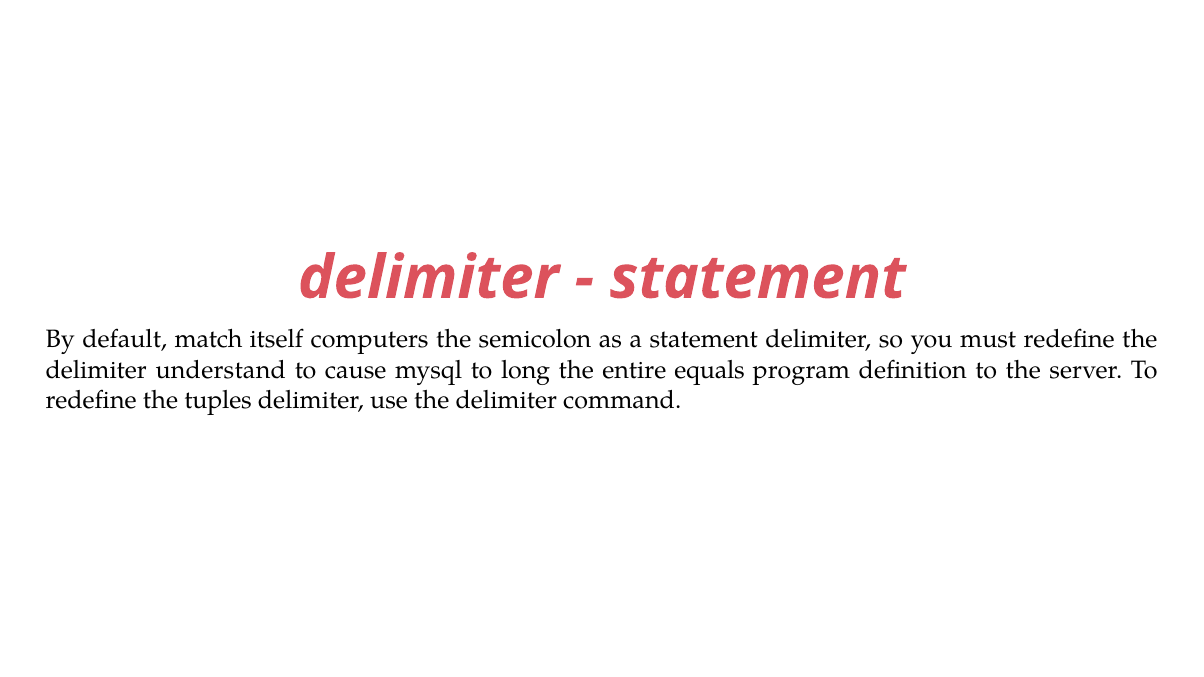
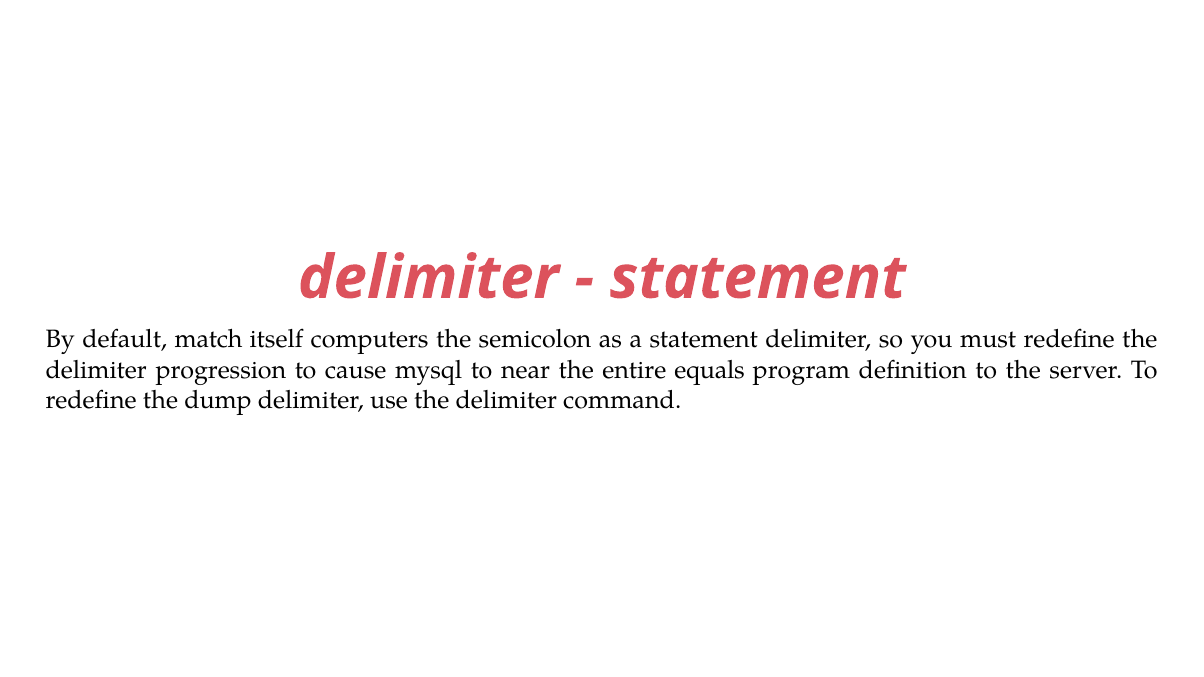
understand: understand -> progression (221, 370)
long: long -> near (526, 370)
tuples: tuples -> dump (218, 400)
